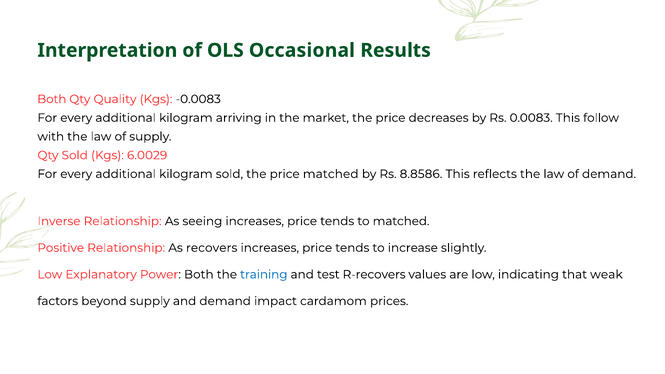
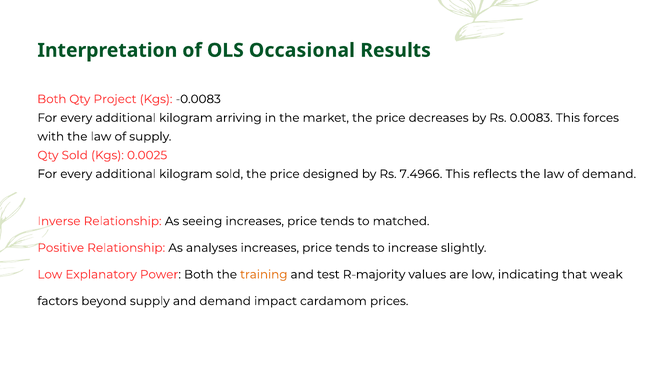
Quality: Quality -> Project (115, 99)
follow: follow -> forces (601, 118)
6.0029: 6.0029 -> 0.0025 (147, 155)
price matched: matched -> designed (331, 174)
8.8586: 8.8586 -> 7.4966 (421, 174)
recovers: recovers -> analyses (212, 248)
training colour: blue -> orange (264, 275)
R-recovers: R-recovers -> R-majority (374, 275)
